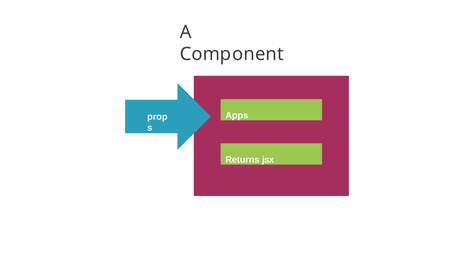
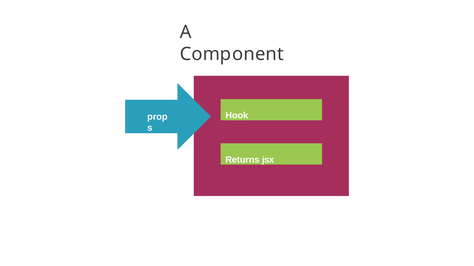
Apps: Apps -> Hook (237, 116)
